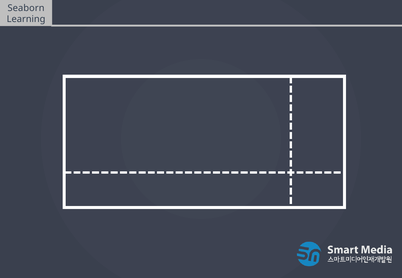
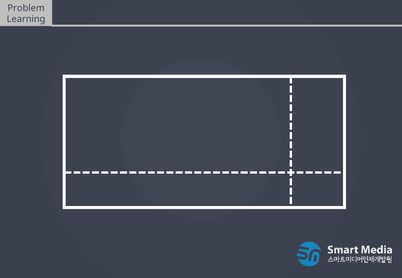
Seaborn: Seaborn -> Problem (26, 8)
